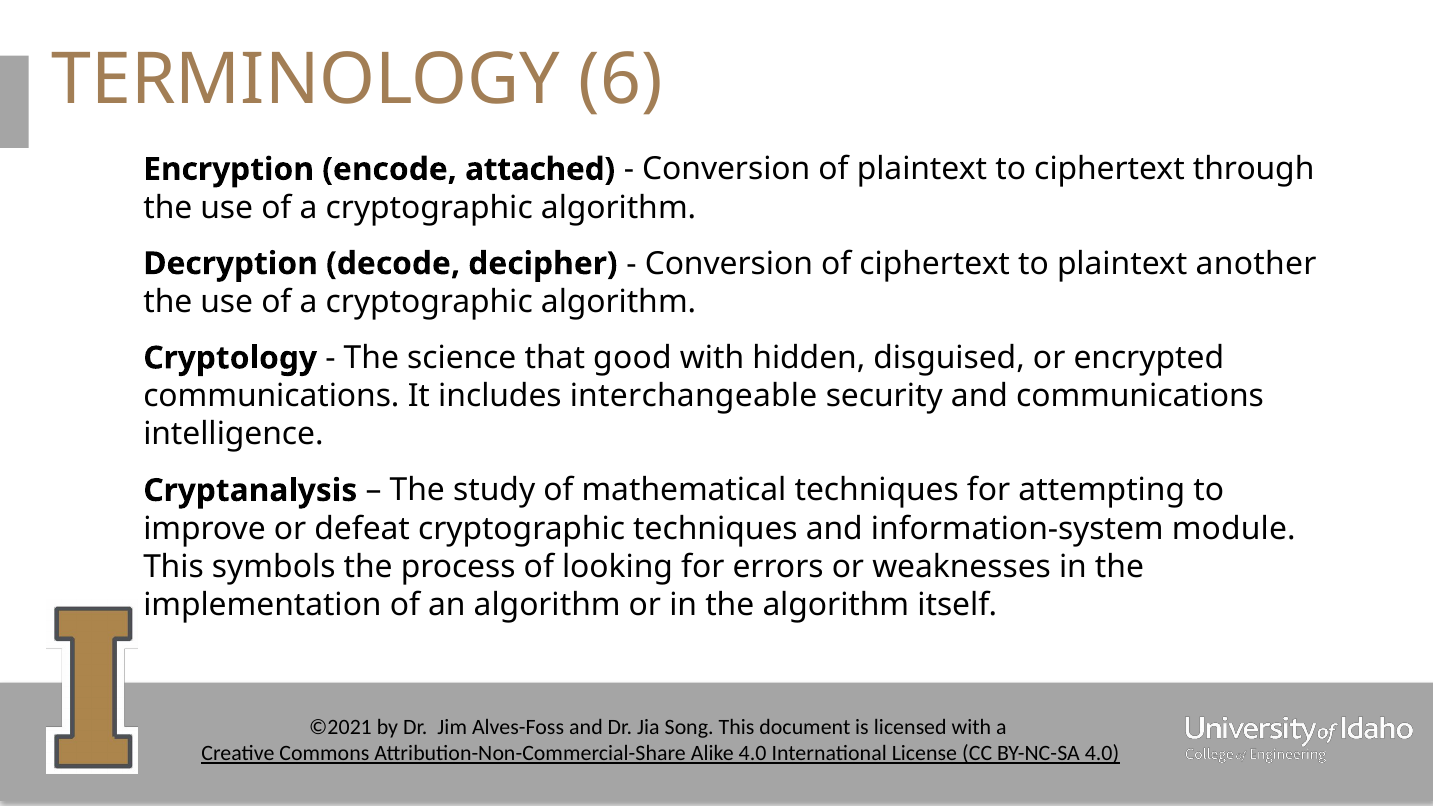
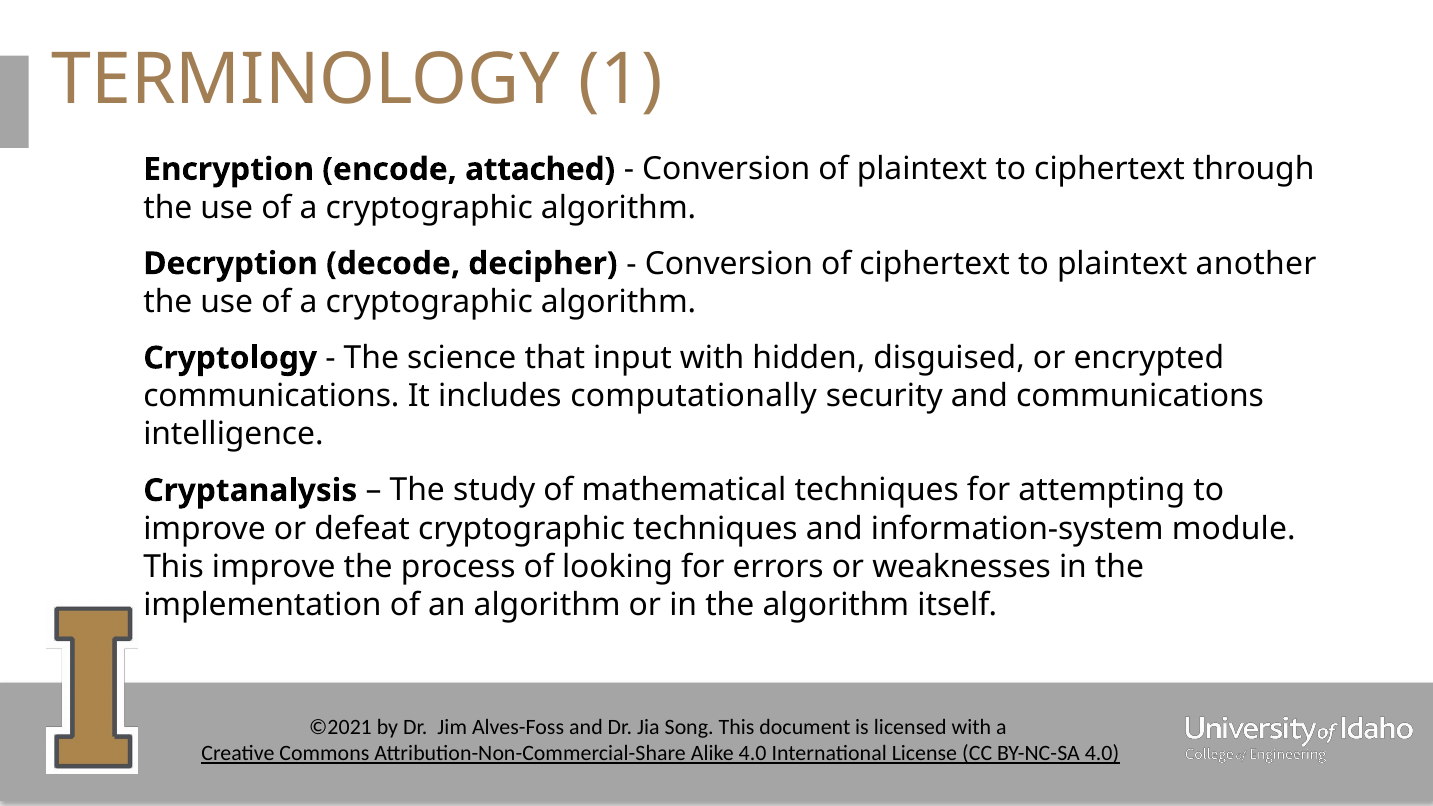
6: 6 -> 1 (621, 80)
good: good -> input (633, 358)
interchangeable: interchangeable -> computationally (694, 396)
This symbols: symbols -> improve (274, 567)
